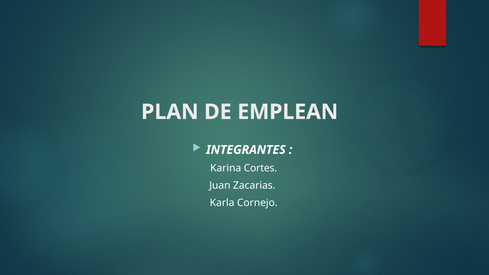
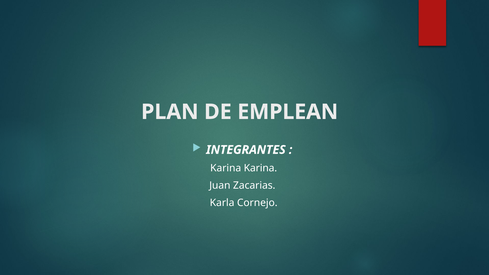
Karina Cortes: Cortes -> Karina (260, 168)
